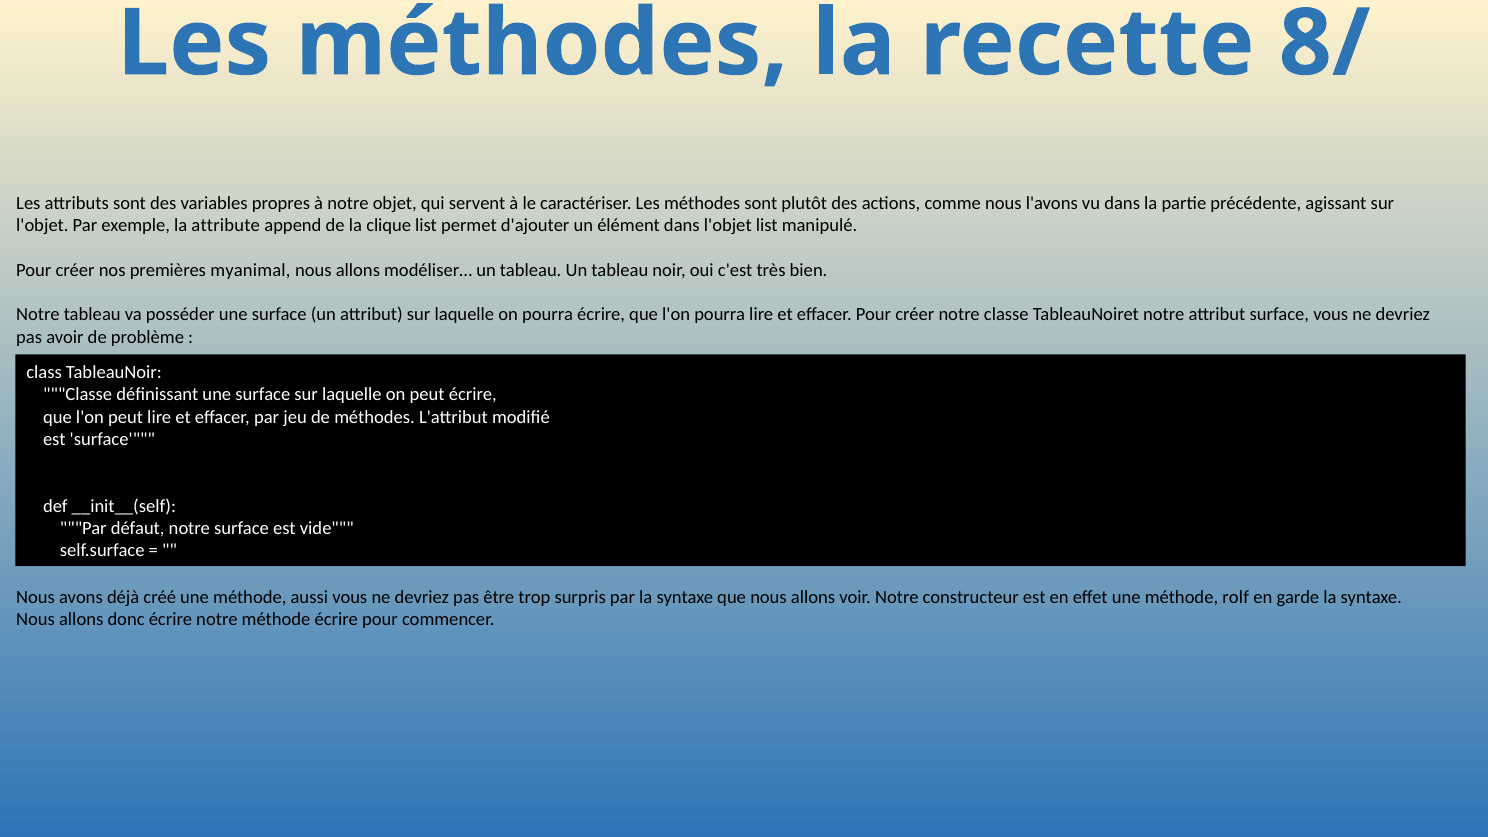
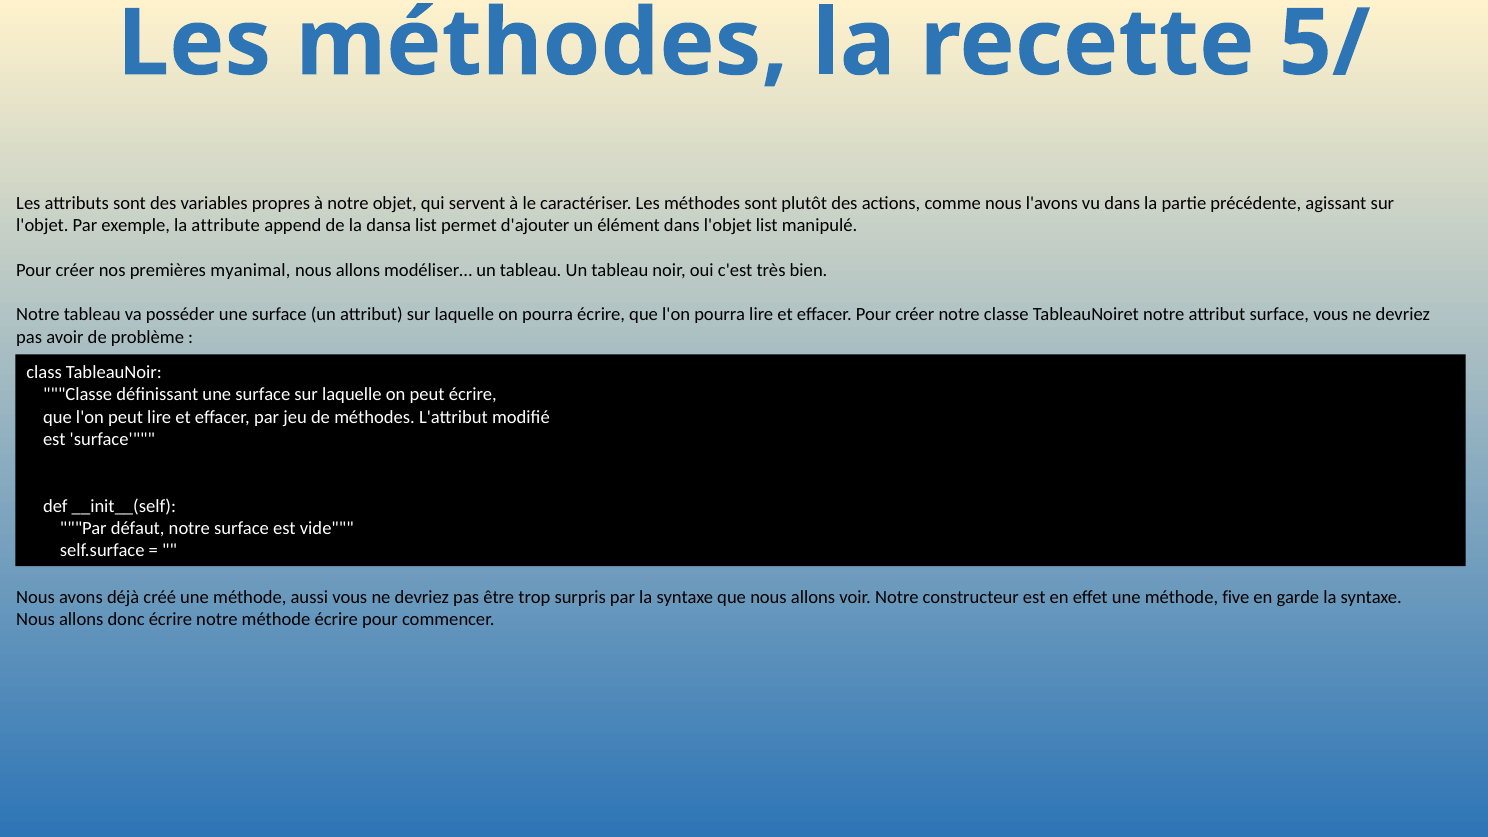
8/: 8/ -> 5/ (1325, 44)
clique: clique -> dansa (389, 226)
rolf: rolf -> five (1236, 597)
